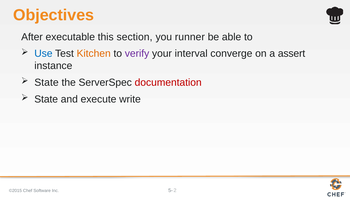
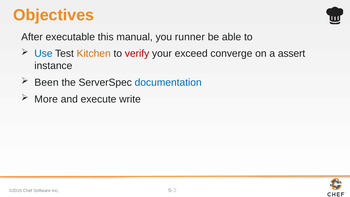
section: section -> manual (135, 37)
verify colour: purple -> red (137, 54)
interval: interval -> exceed (191, 54)
State: State -> Been (47, 82)
documentation colour: red -> blue (168, 82)
State: State -> More (46, 99)
